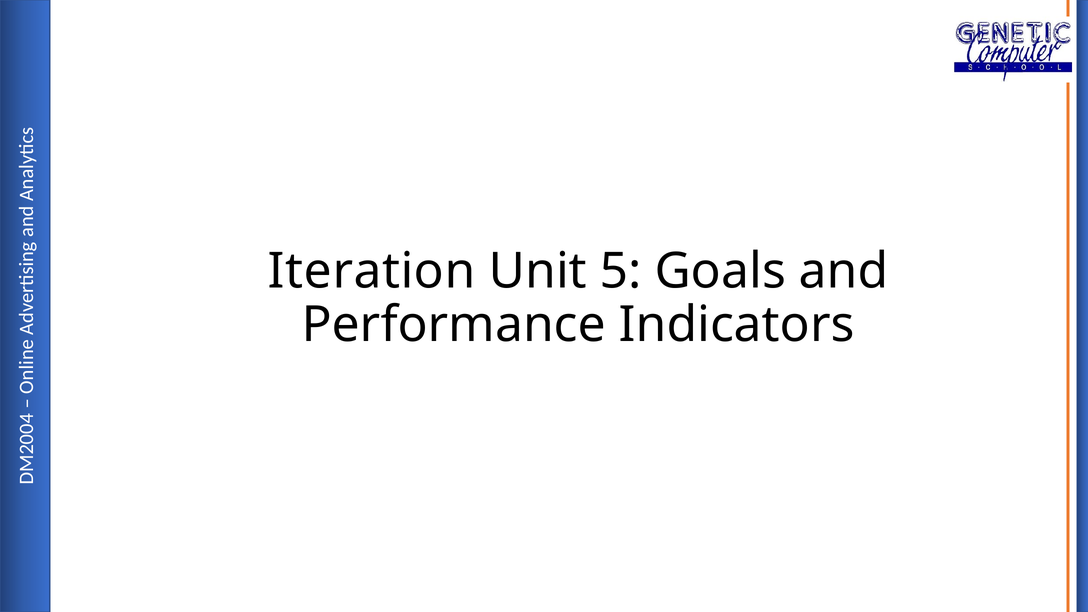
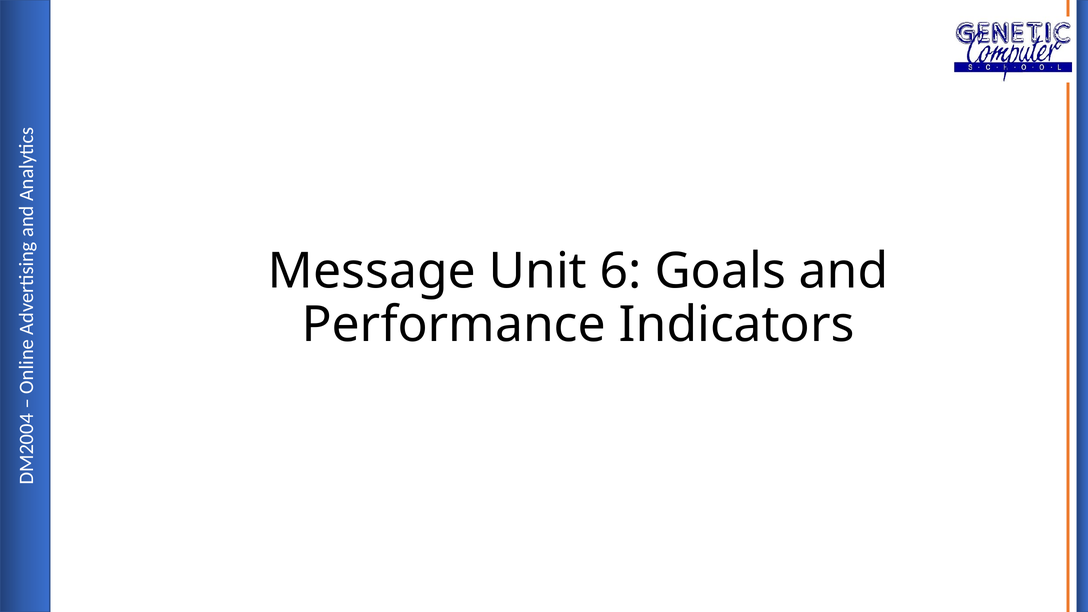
Iteration: Iteration -> Message (372, 271)
5: 5 -> 6 (621, 271)
